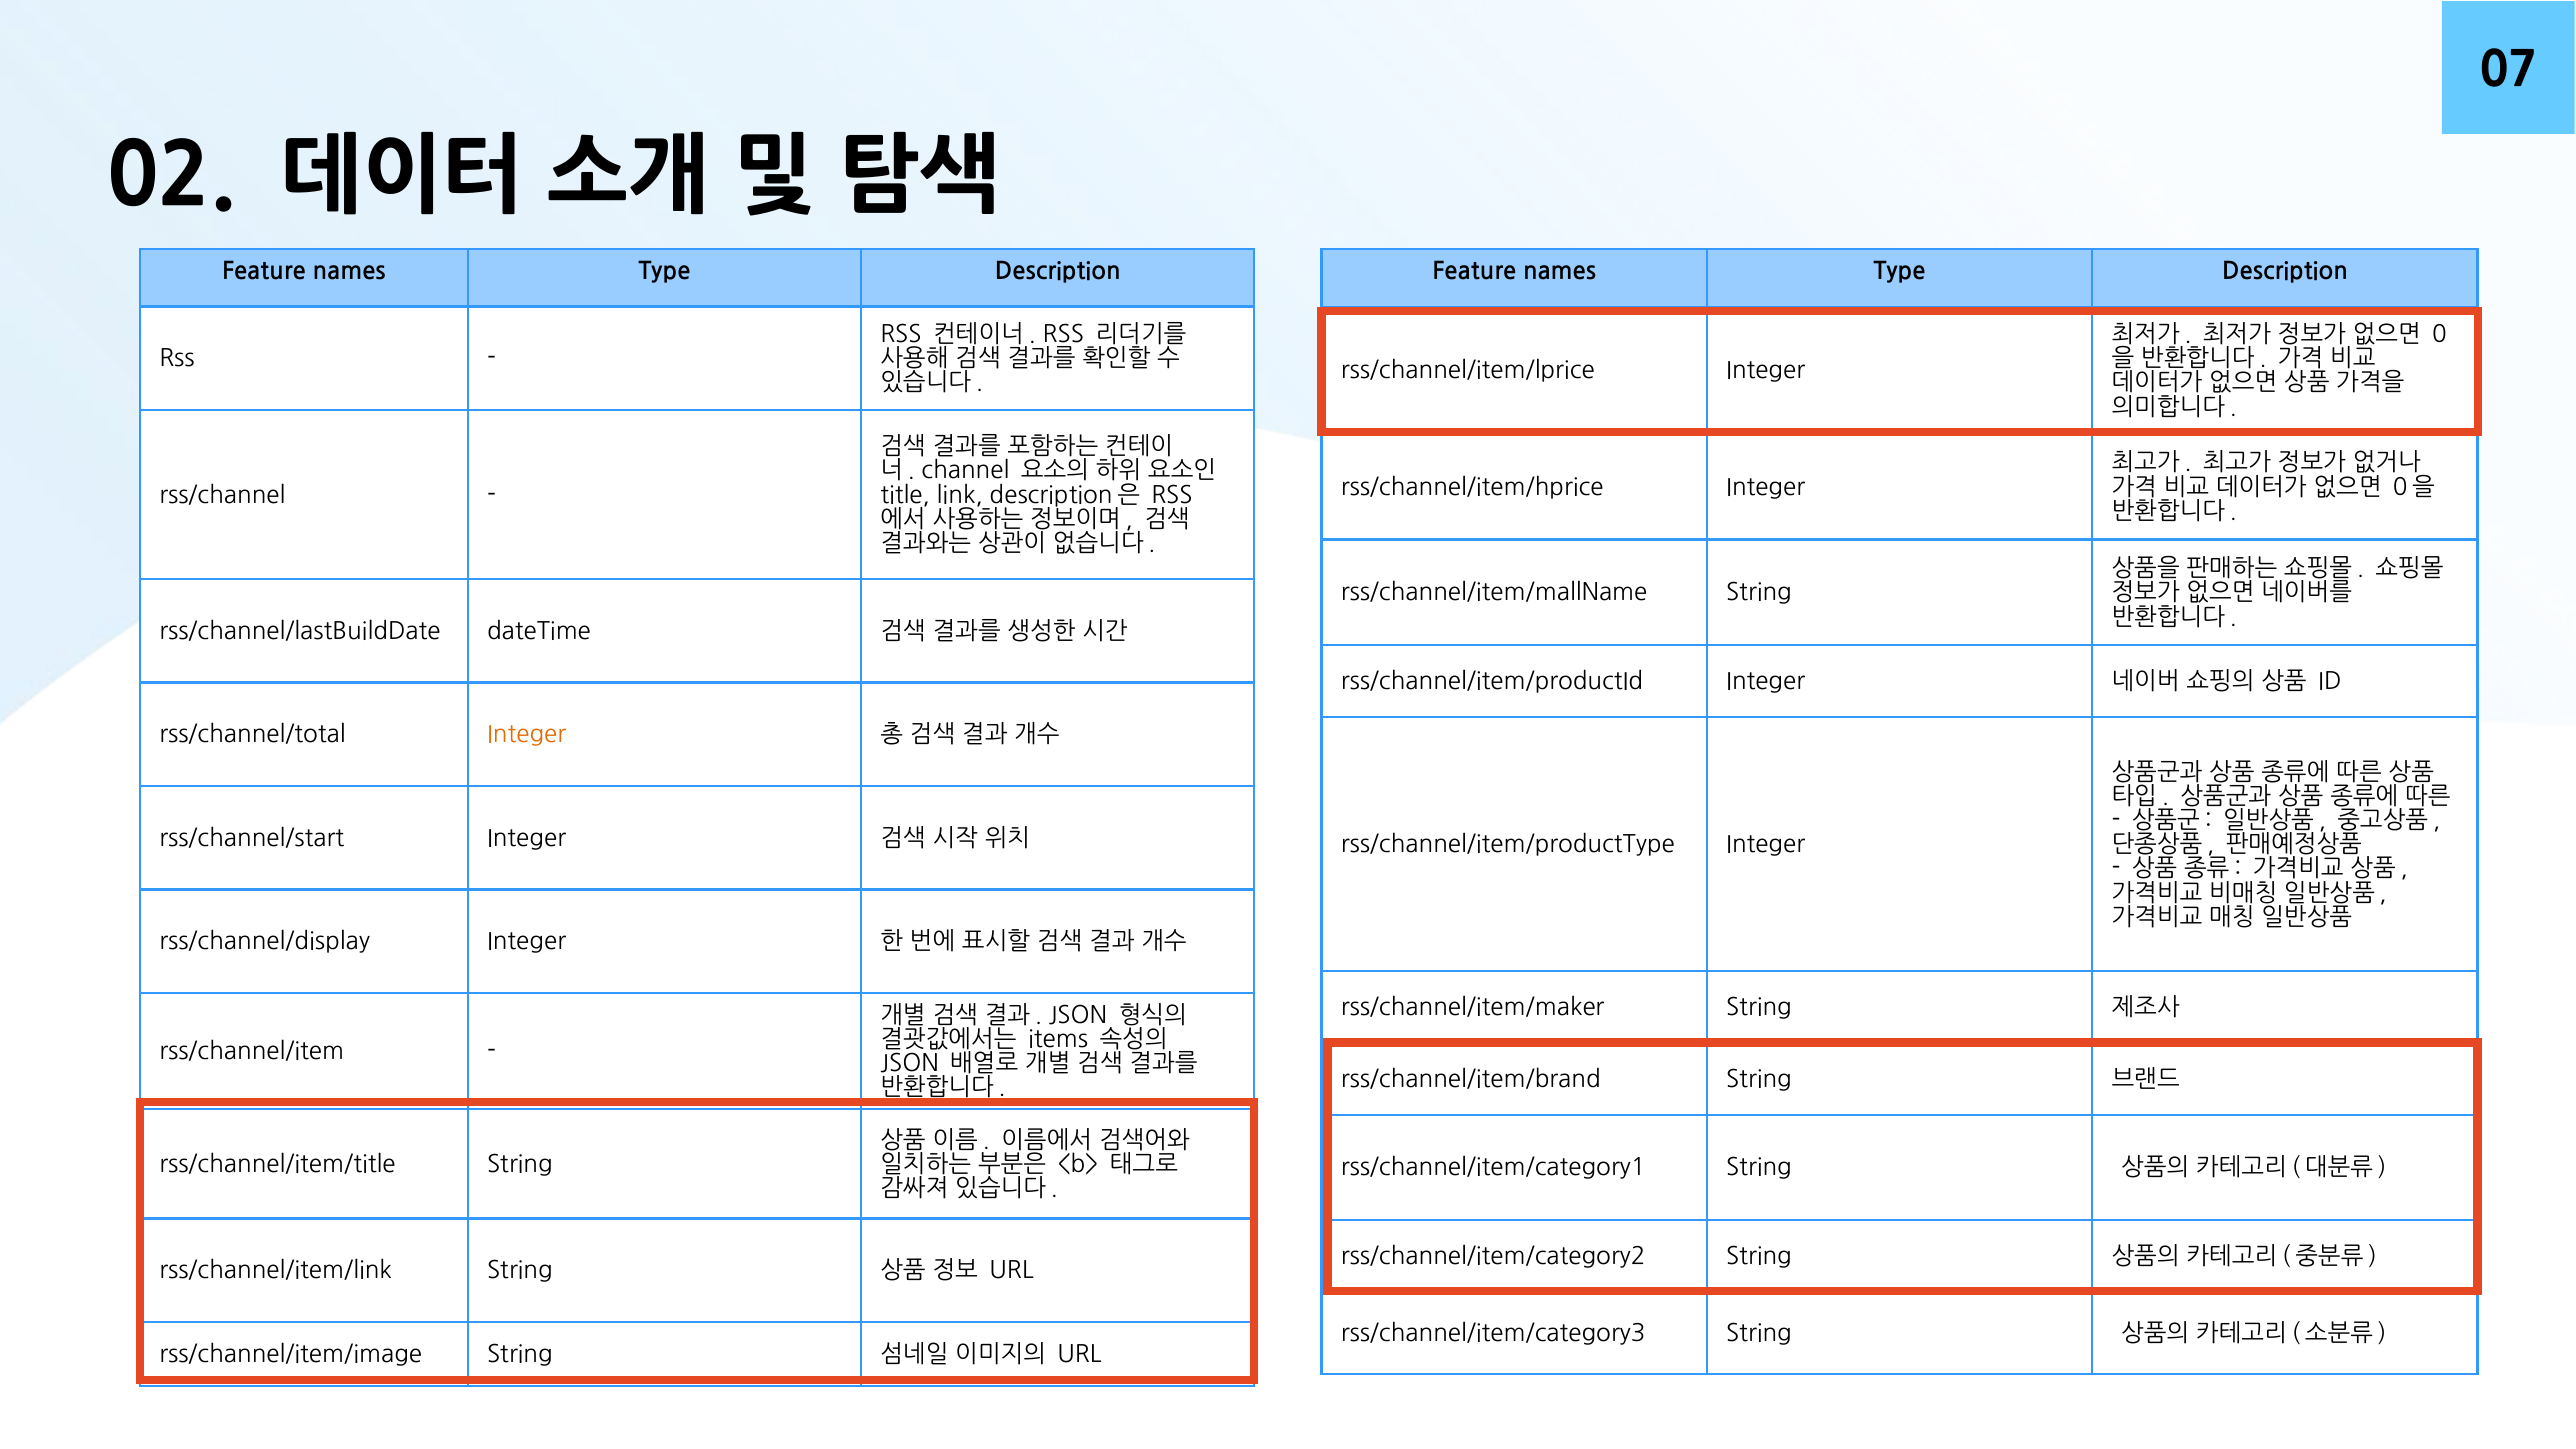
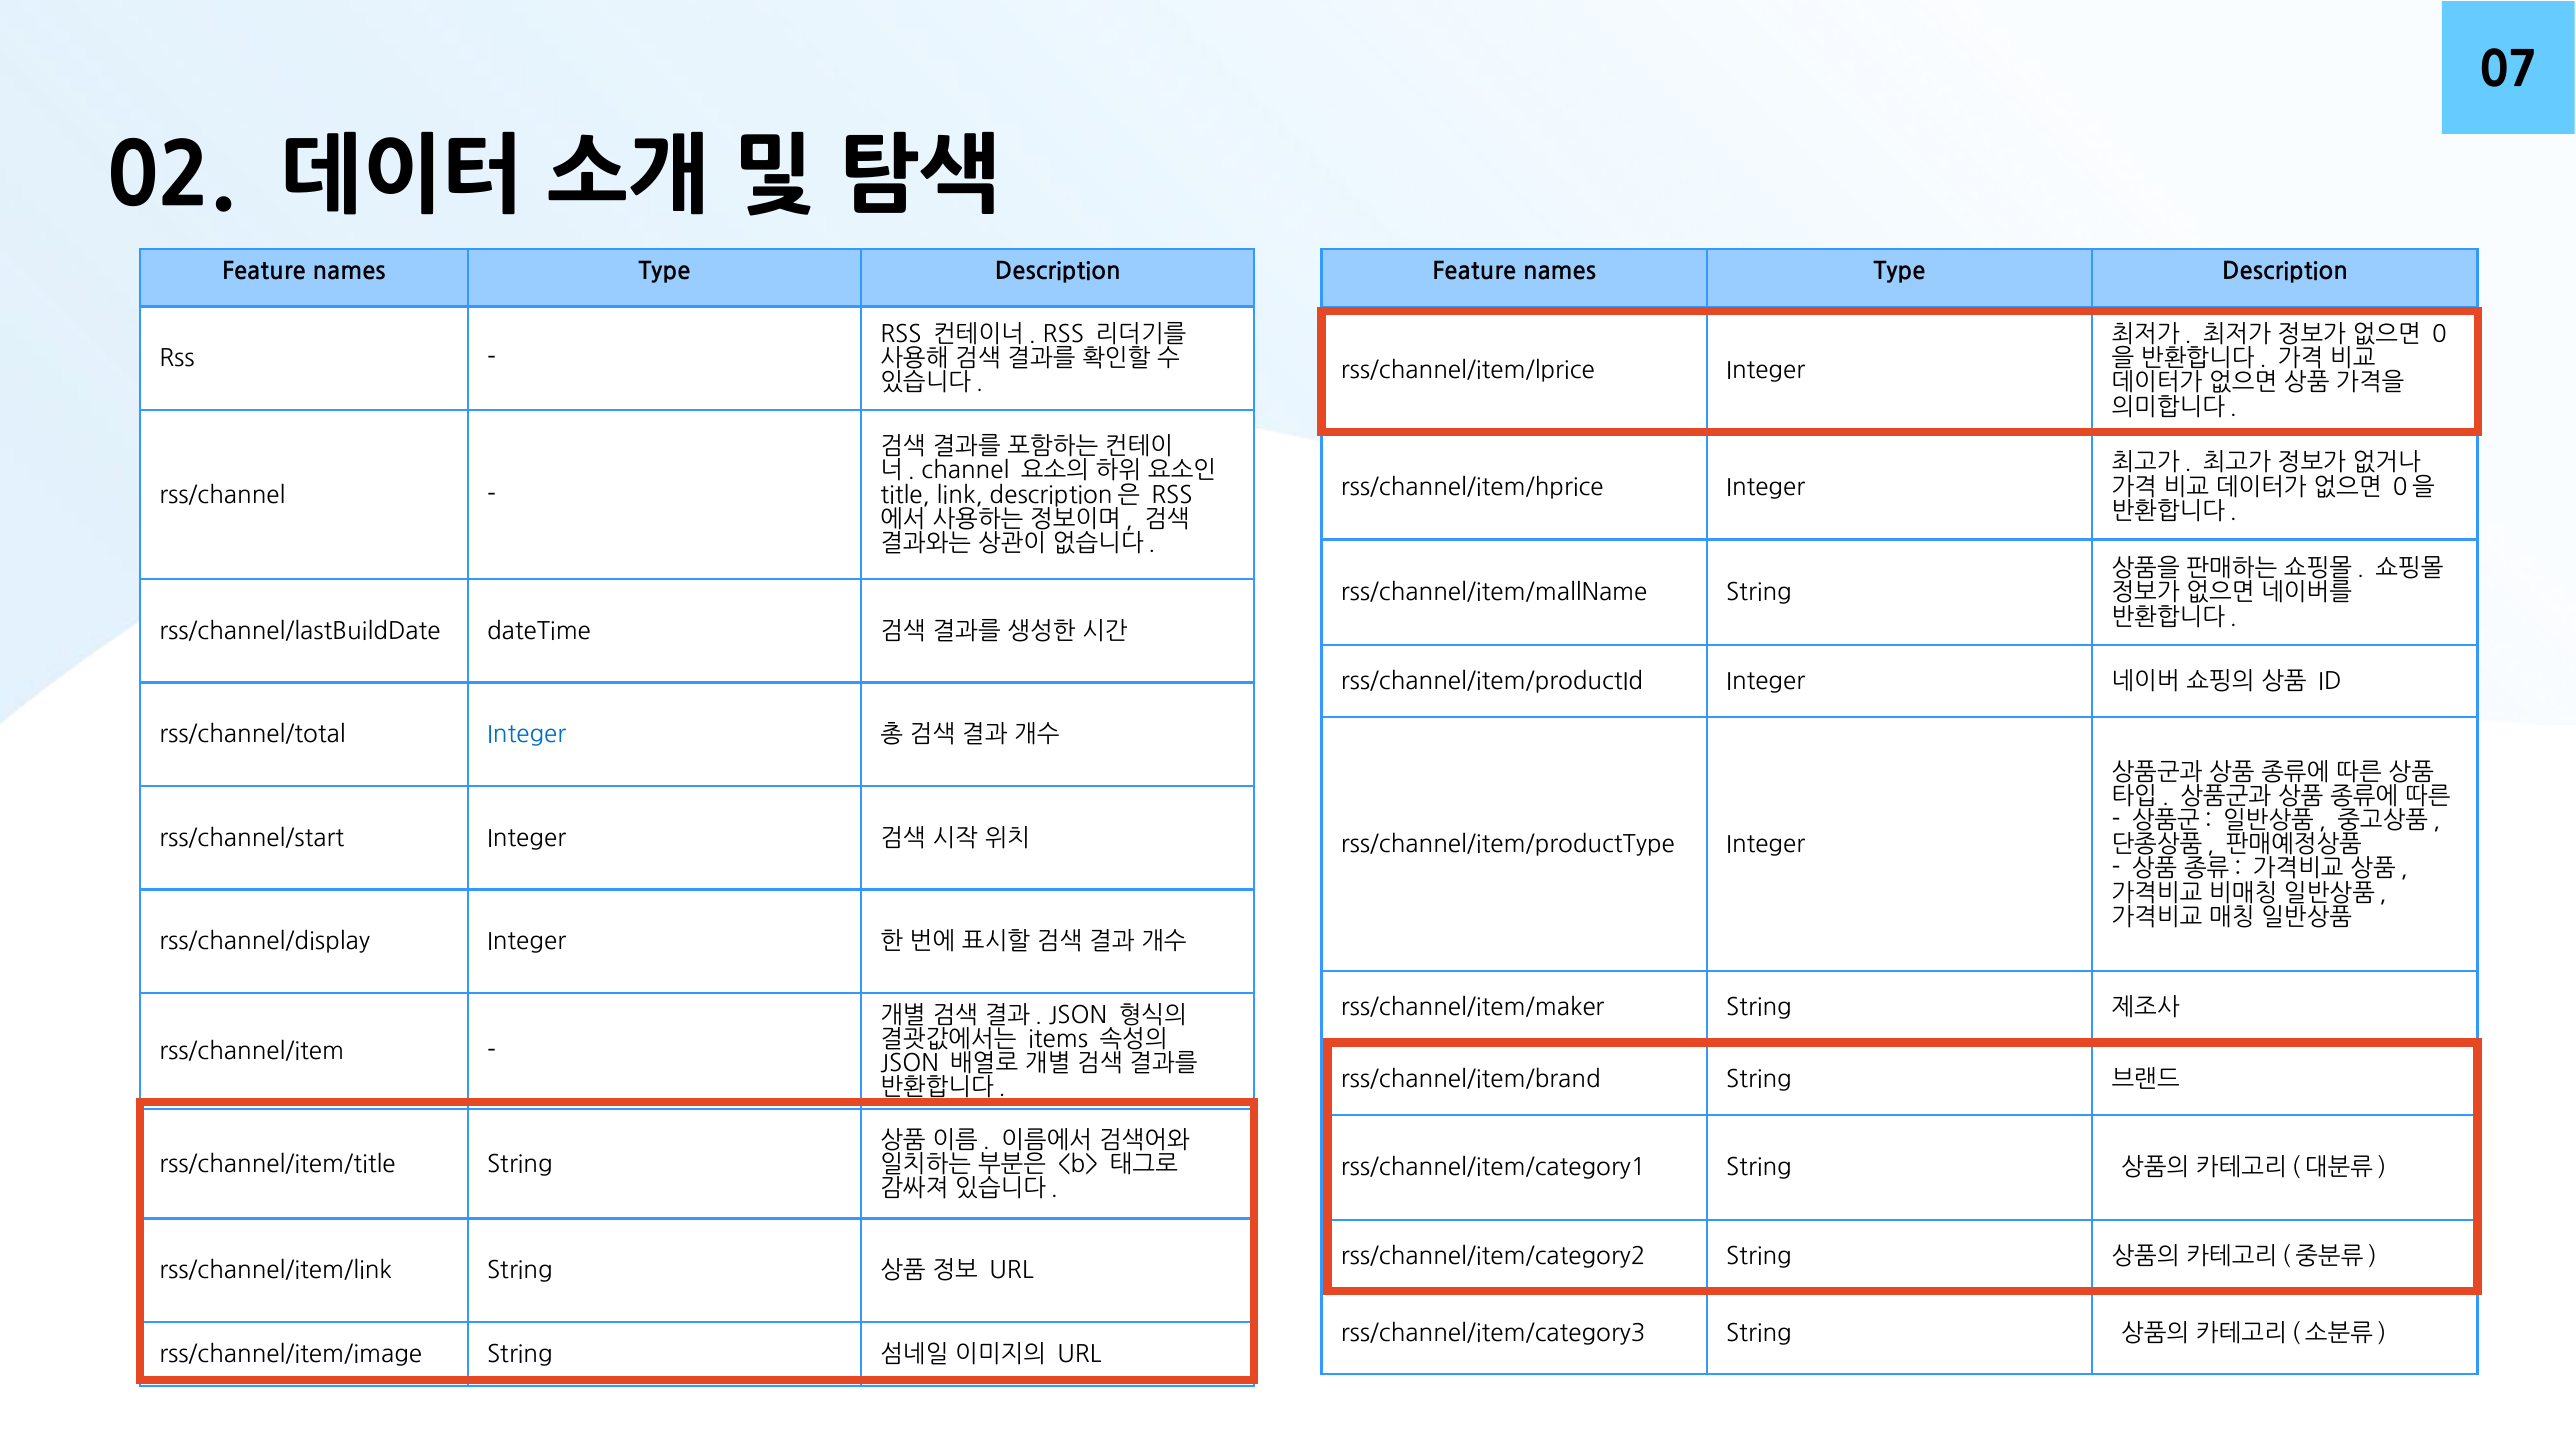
Integer colour: orange -> blue (527, 735)
